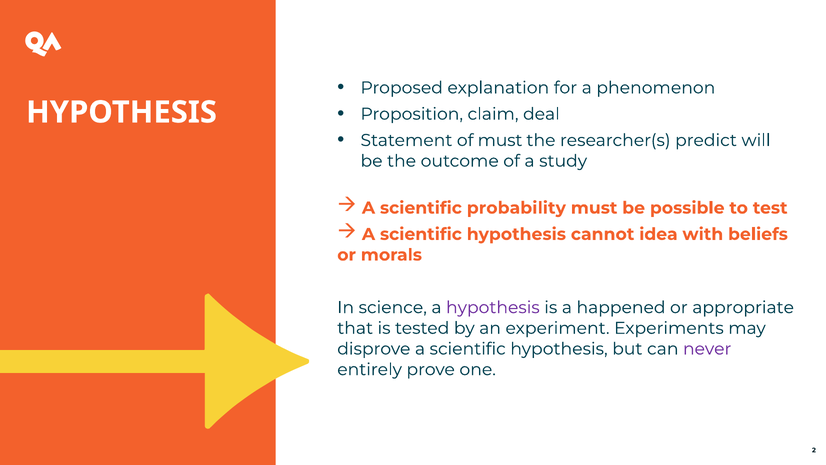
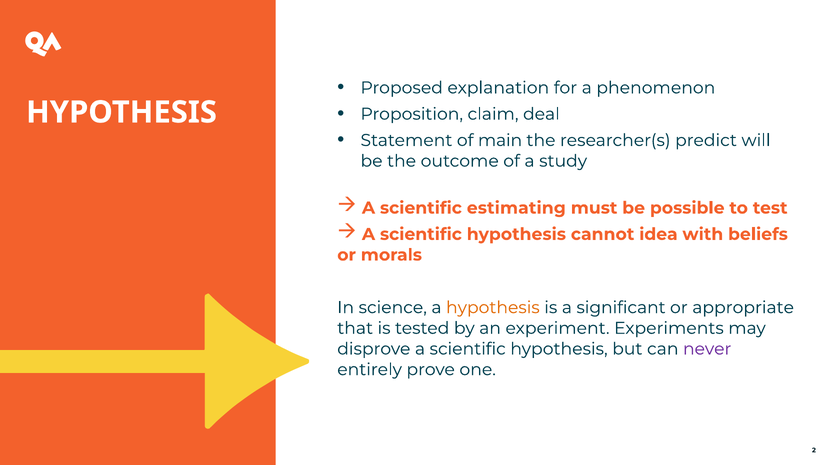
of must: must -> main (500, 140)
probability: probability -> estimating (516, 208)
hypothesis colour: purple -> orange (493, 307)
happened: happened -> significant (621, 307)
